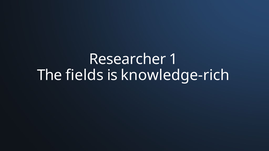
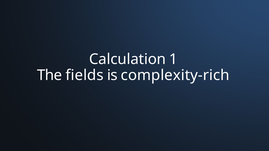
Researcher: Researcher -> Calculation (128, 59)
knowledge-rich: knowledge-rich -> complexity-rich (175, 75)
